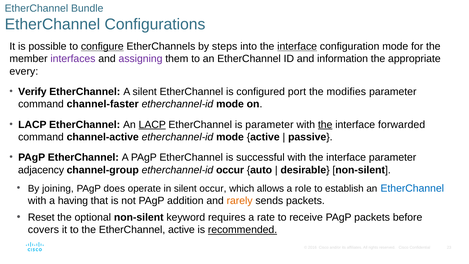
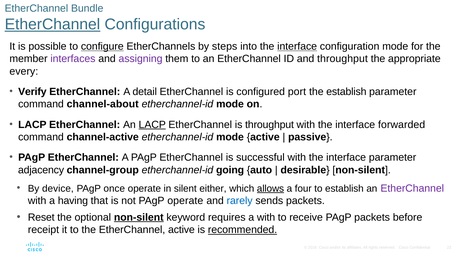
EtherChannel underline: none -> present (52, 24)
and information: information -> throughput (342, 59)
A silent: silent -> detail (145, 92)
the modifies: modifies -> establish (346, 92)
channel-faster: channel-faster -> channel-about (103, 104)
is parameter: parameter -> throughput (270, 124)
the underline: present -> none (325, 124)
etherchannel-id occur: occur -> going (230, 170)
joining: joining -> device (58, 188)
does: does -> once (114, 188)
silent occur: occur -> either (213, 188)
allows underline: none -> present (270, 188)
role: role -> four (303, 188)
EtherChannel colour: blue -> purple (412, 188)
PAgP addition: addition -> operate (185, 201)
rarely colour: orange -> blue (240, 201)
non-silent underline: none -> present (139, 217)
a rate: rate -> with (266, 217)
covers: covers -> receipt (43, 230)
